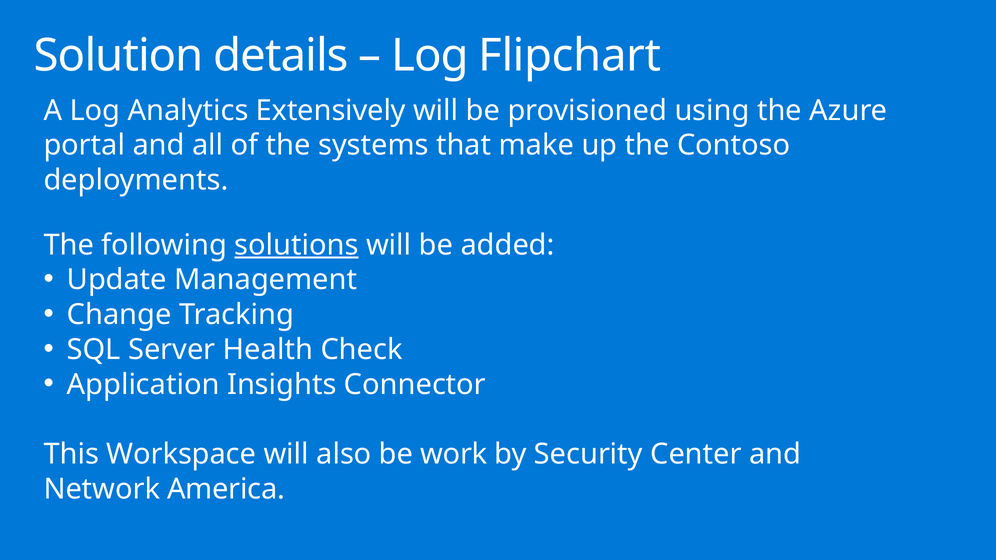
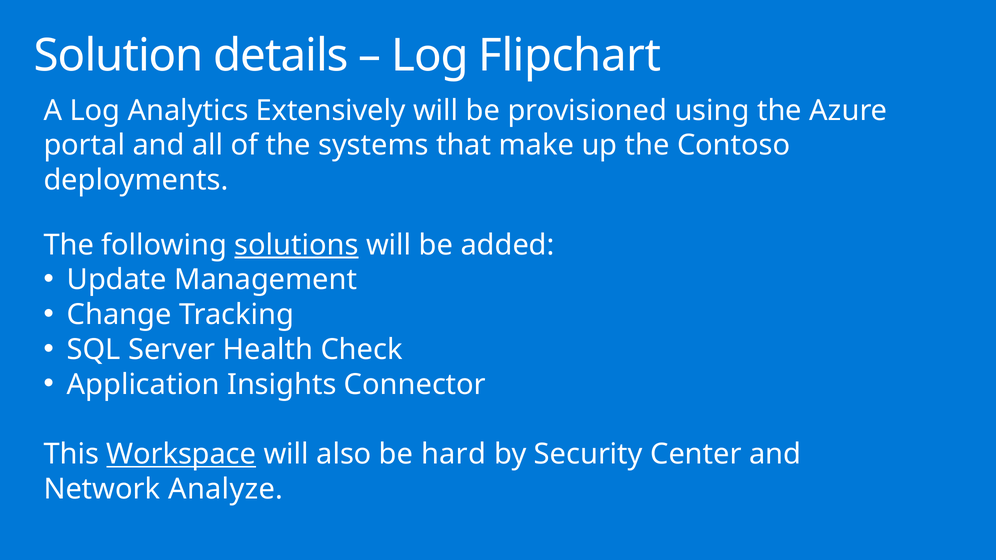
Workspace underline: none -> present (181, 454)
work: work -> hard (454, 454)
America: America -> Analyze (226, 489)
